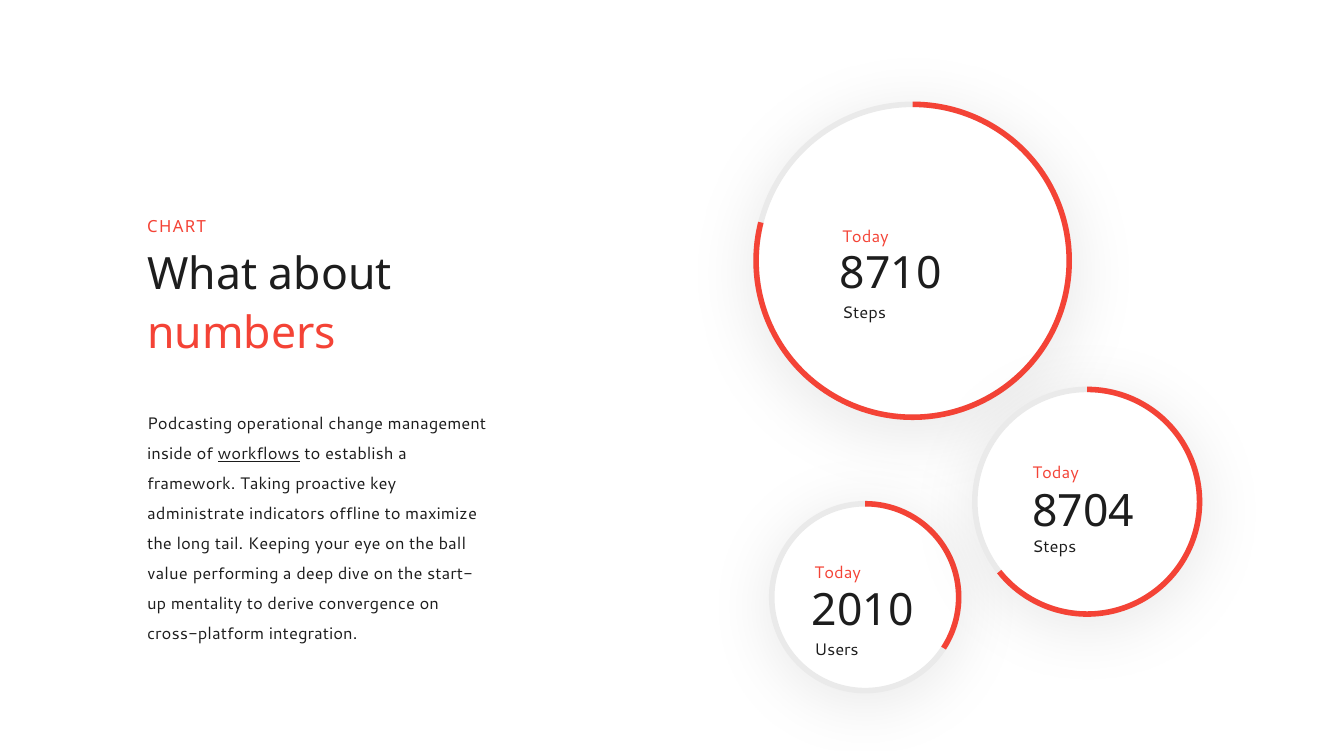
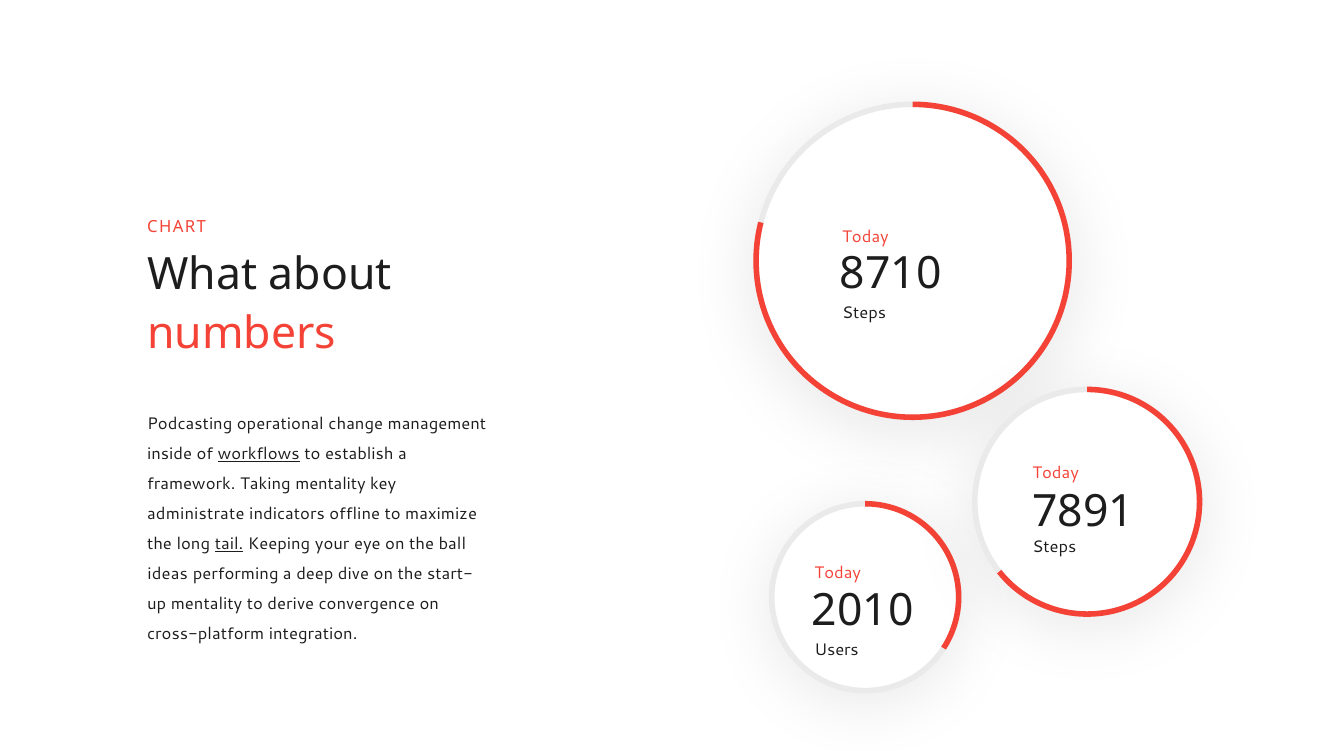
Taking proactive: proactive -> mentality (330, 485)
8704: 8704 -> 7891 (1083, 512)
tail underline: none -> present (229, 545)
value: value -> ideas (168, 575)
